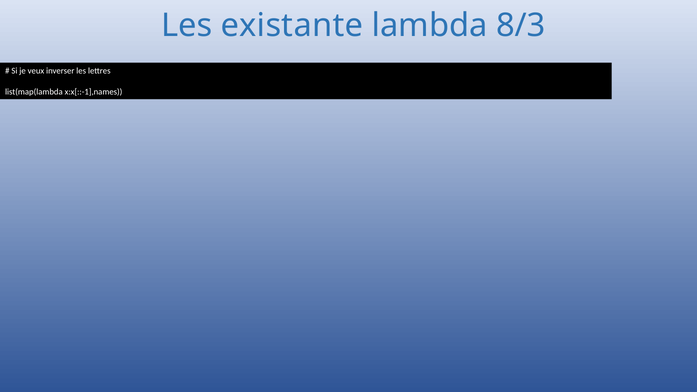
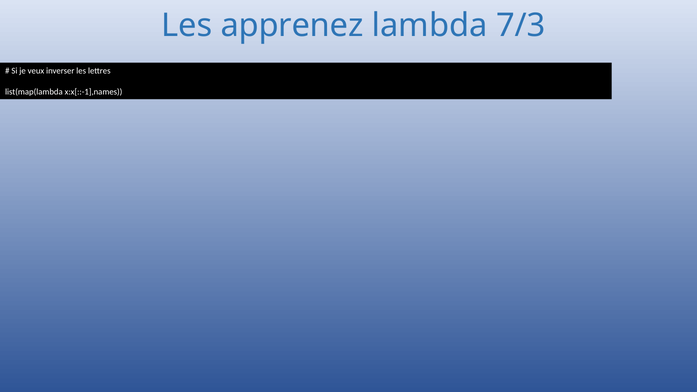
existante: existante -> apprenez (292, 25)
8/3: 8/3 -> 7/3 (521, 25)
